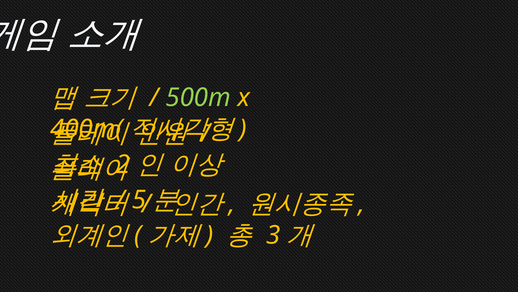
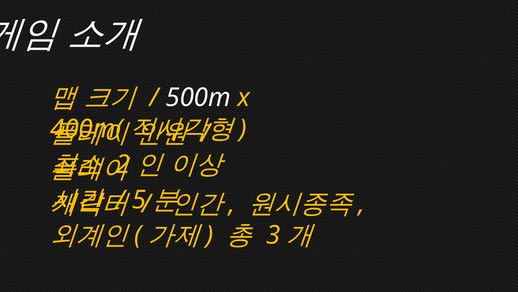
500m colour: light green -> white (198, 98)
